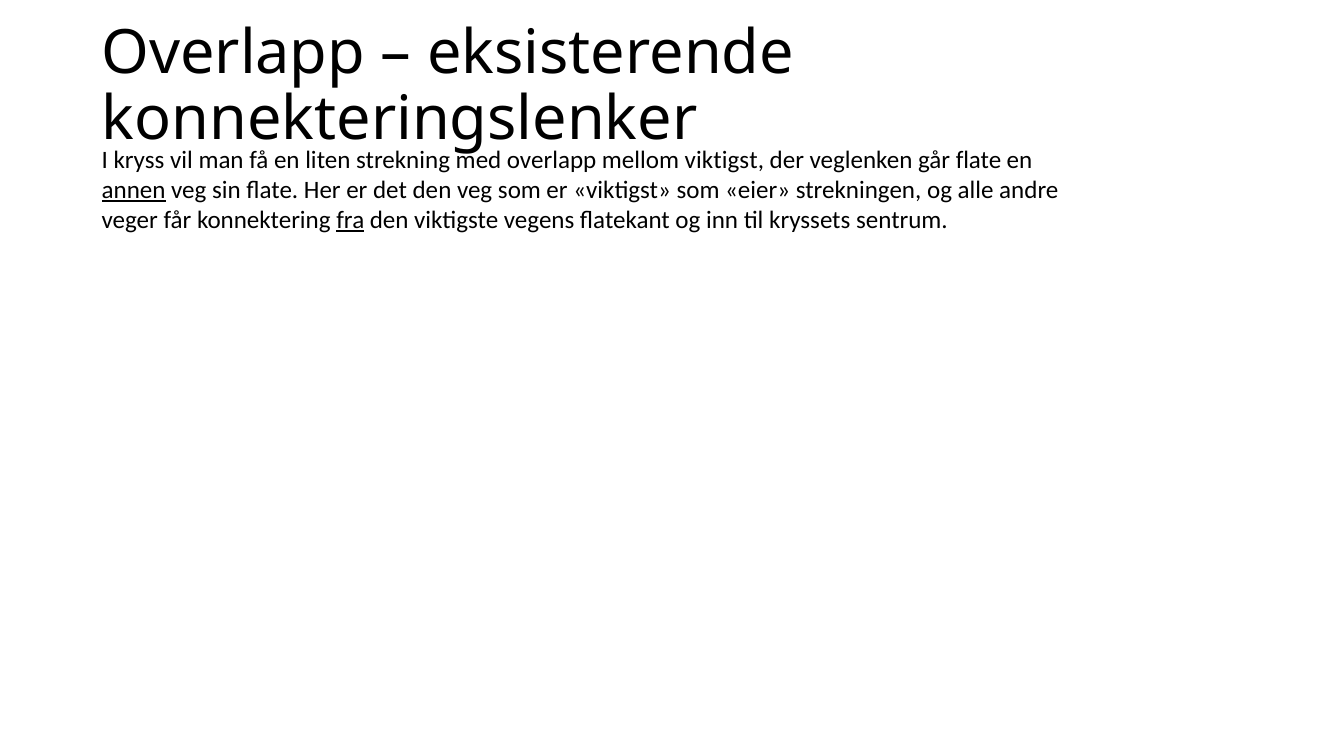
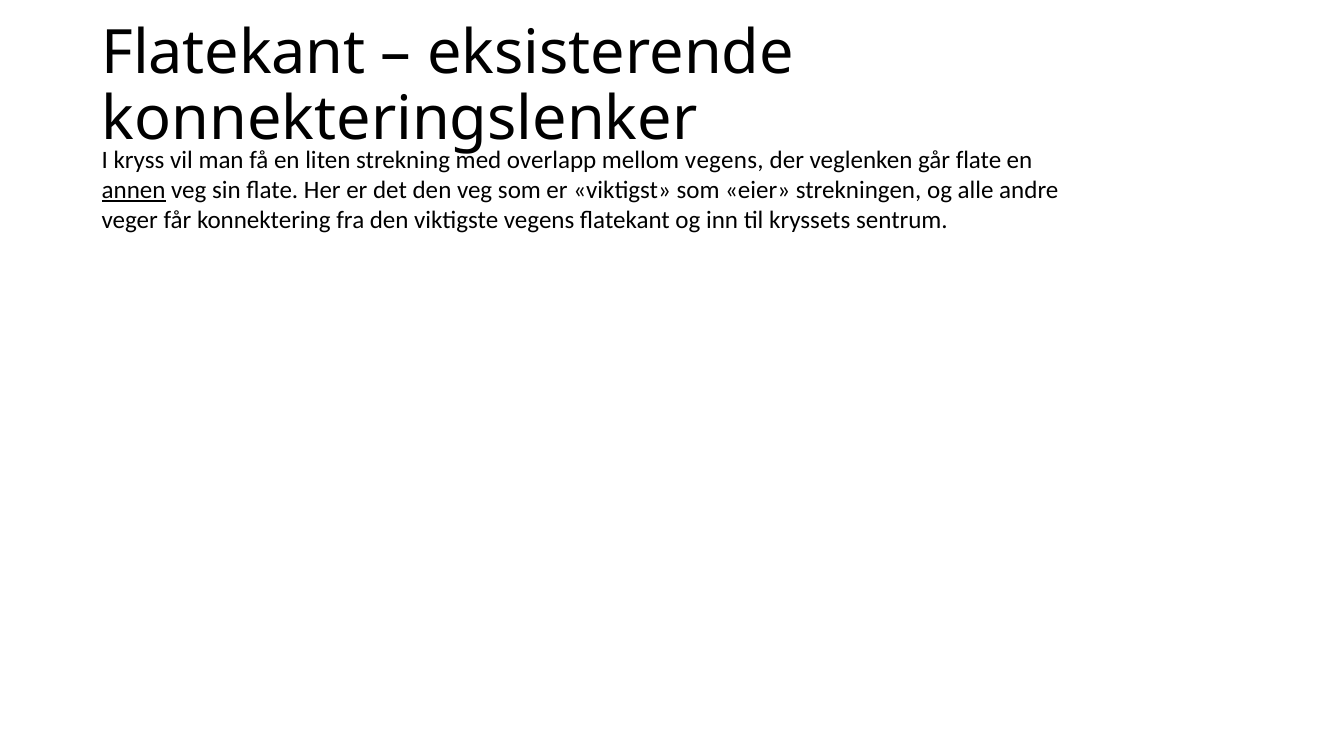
Overlapp: Overlapp -> Flatekant (234, 54)
viktigst: viktigst -> vegens (724, 160)
fra underline: present -> none (350, 221)
